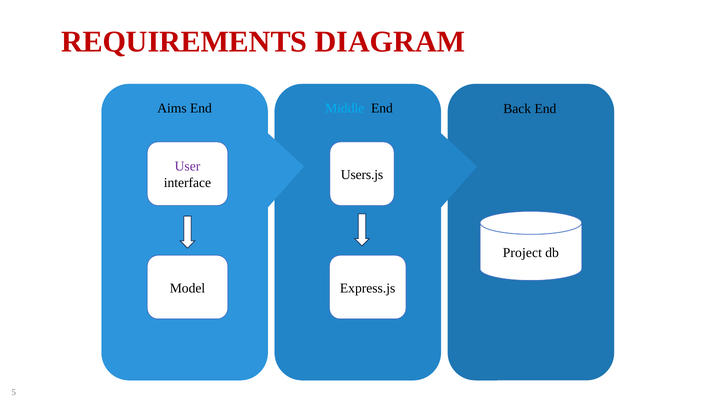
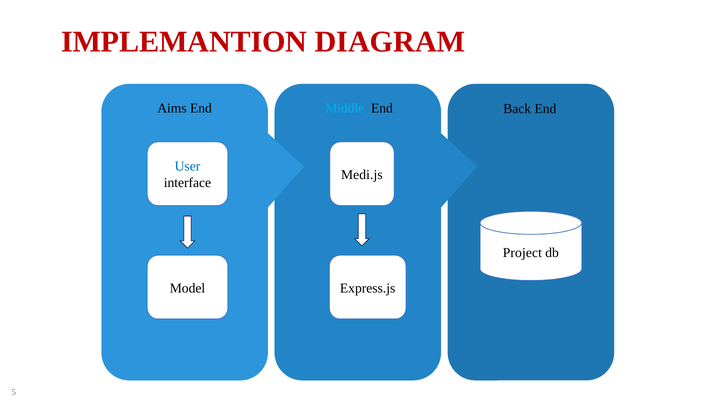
REQUIREMENTS: REQUIREMENTS -> IMPLEMANTION (184, 42)
User colour: purple -> blue (187, 167)
Users.js: Users.js -> Medi.js (362, 175)
